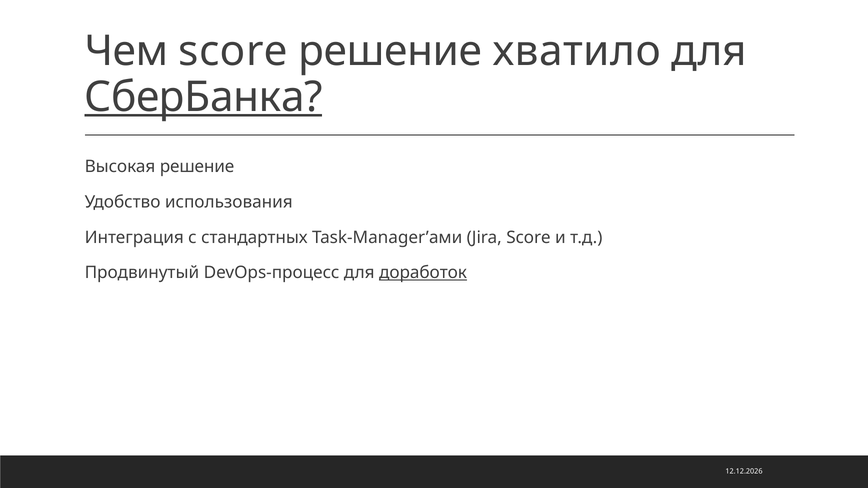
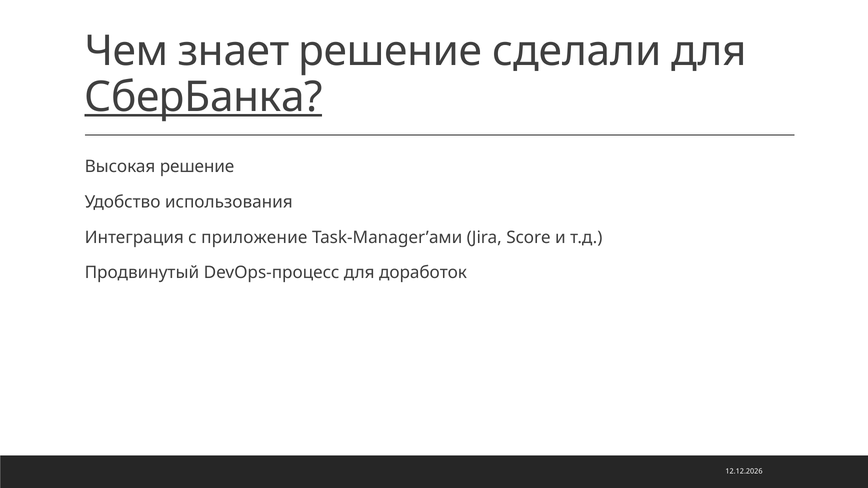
Чем score: score -> знает (234, 51)
хватило: хватило -> сделали (577, 51)
стандартных: стандартных -> приложение (254, 238)
доработок underline: present -> none (423, 273)
